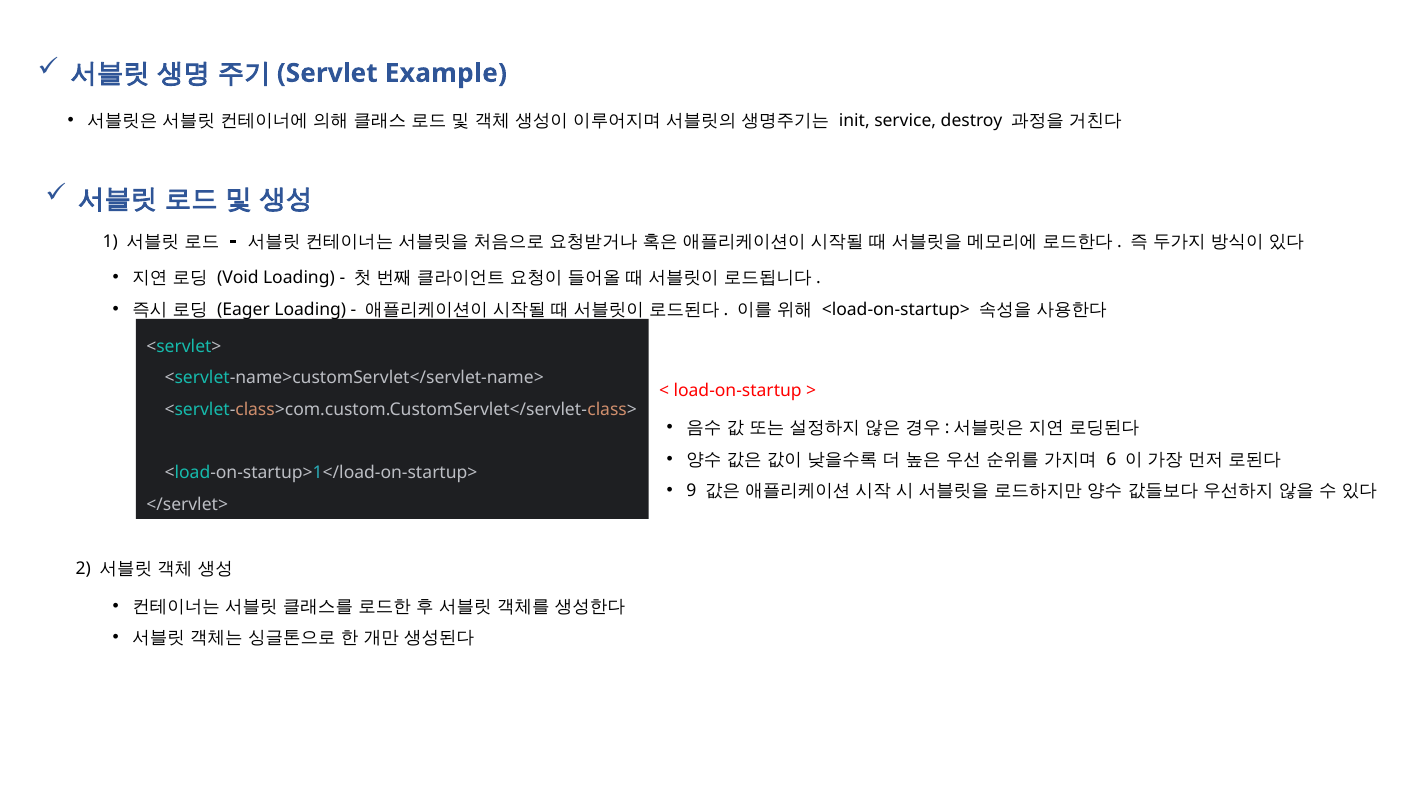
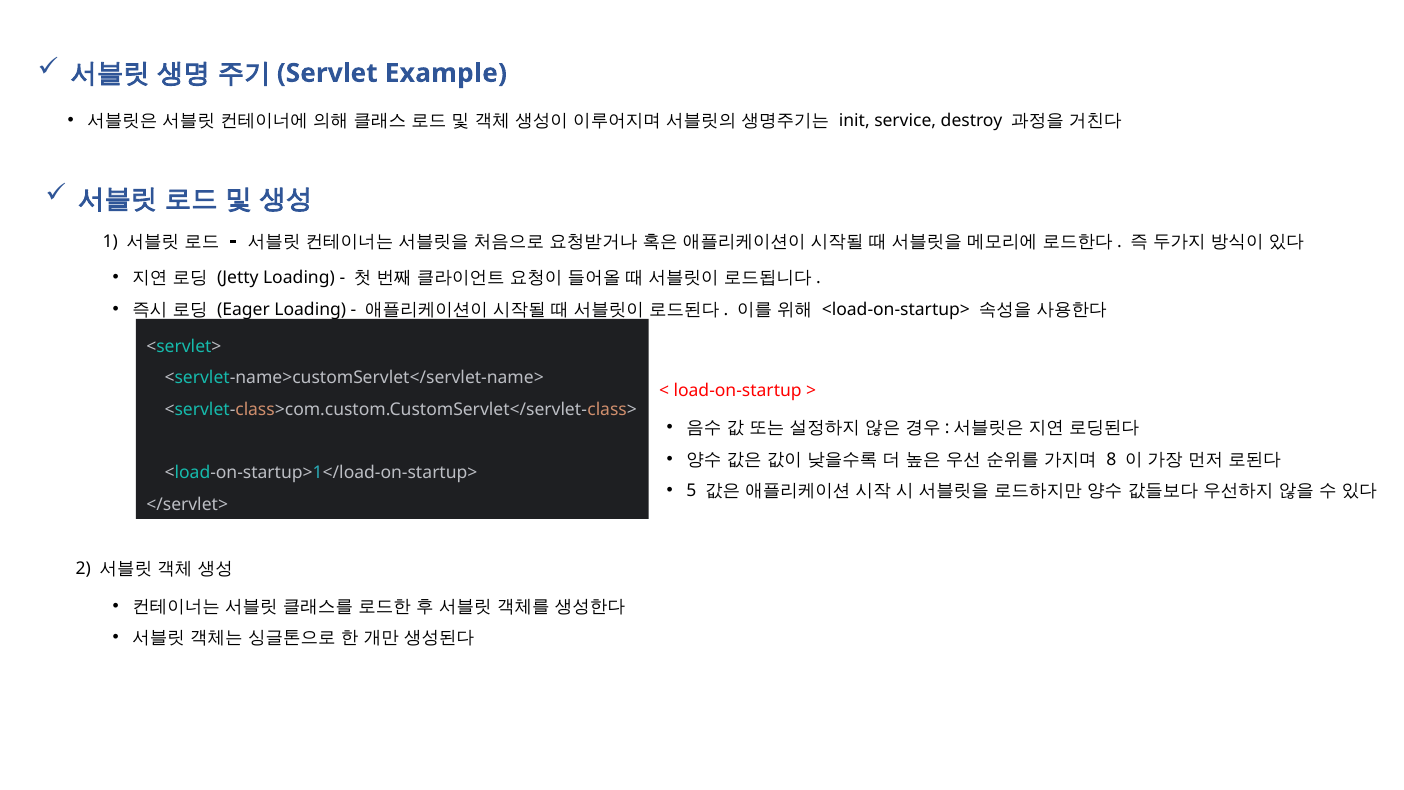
Void: Void -> Jetty (238, 278)
6: 6 -> 8 (1111, 459)
9: 9 -> 5 (691, 491)
